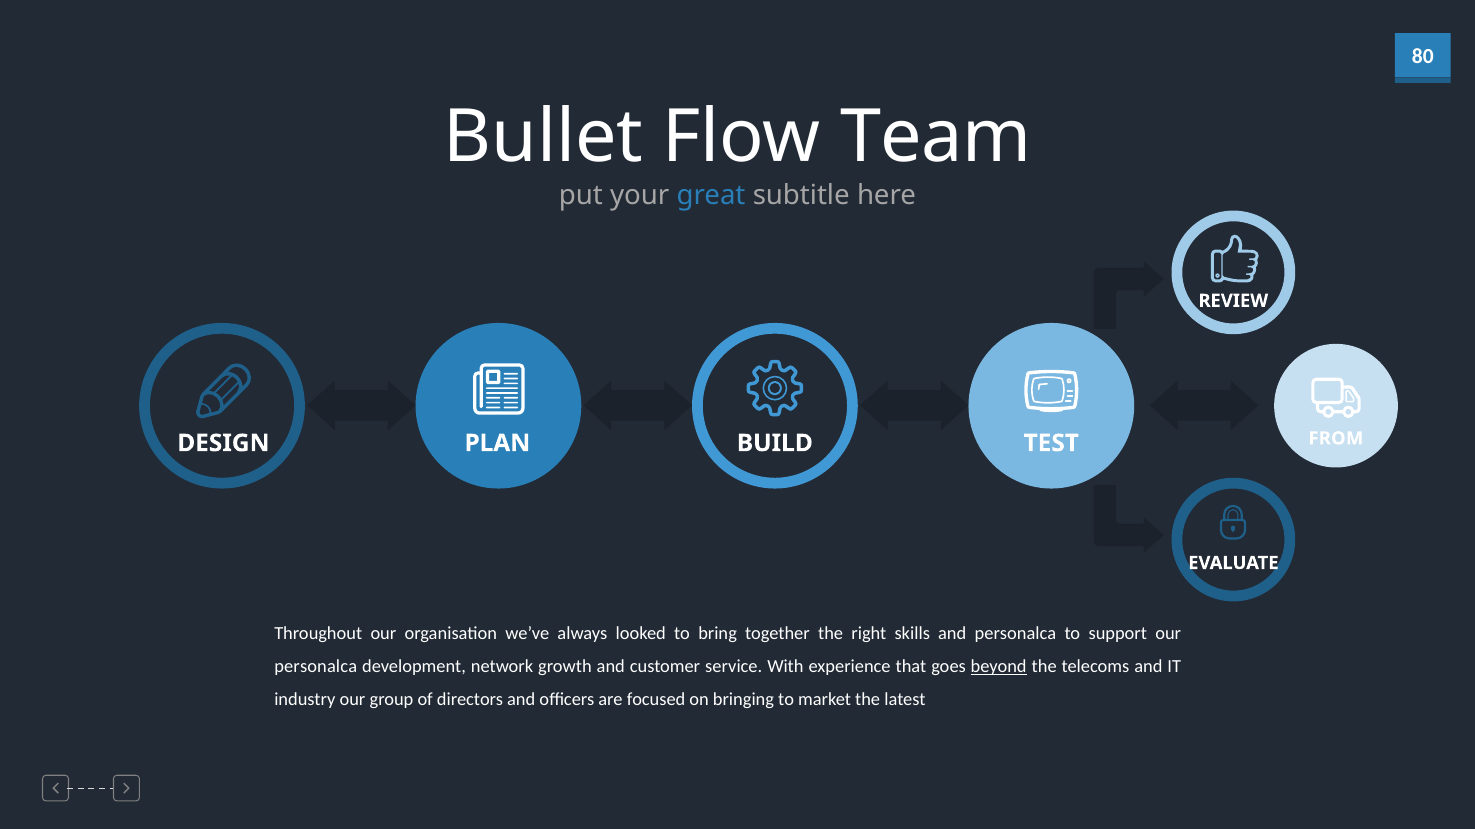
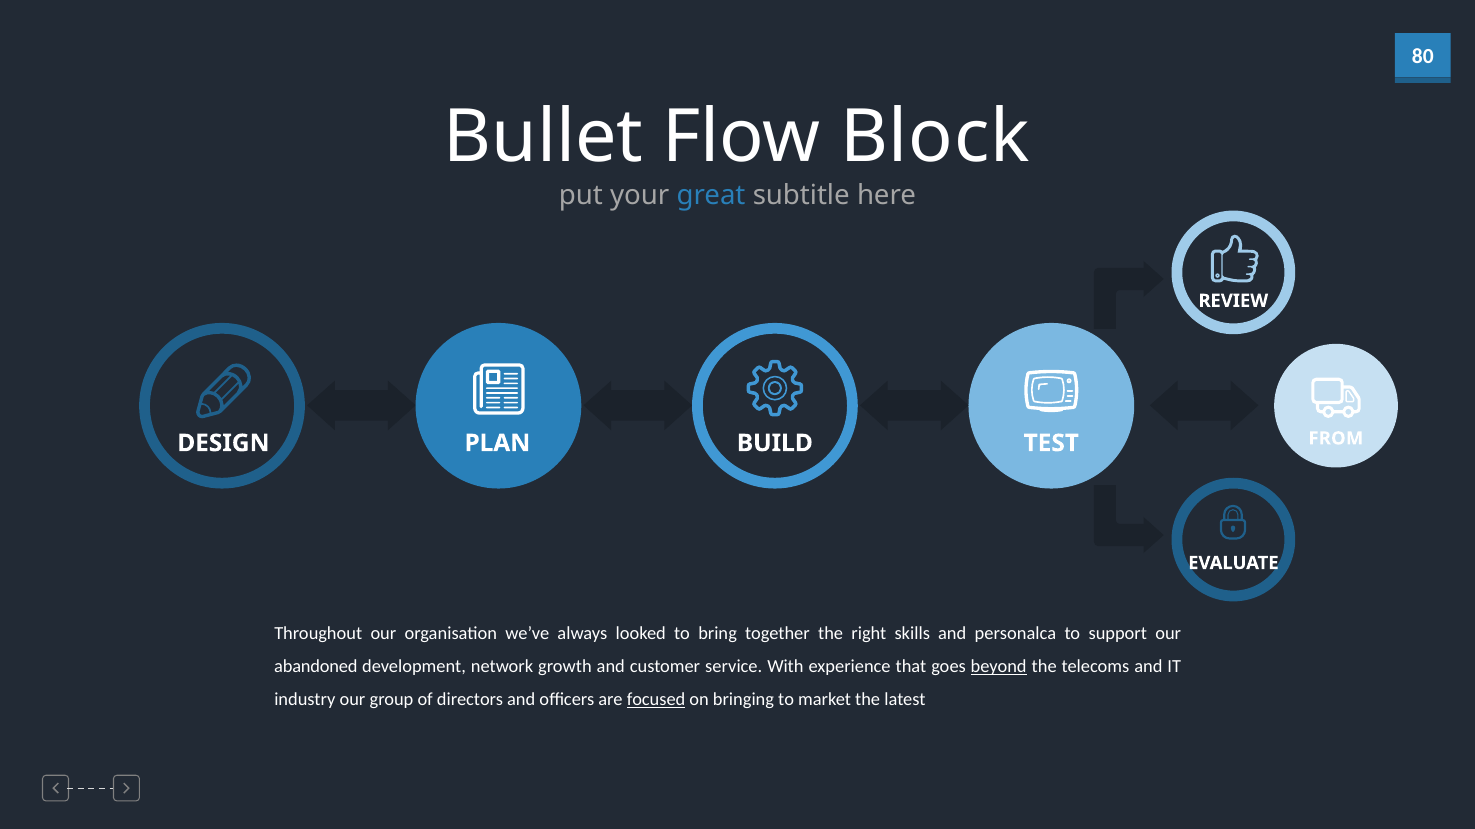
Team: Team -> Block (935, 137)
personalca: personalca -> abandoned (316, 667)
focused underline: none -> present (656, 700)
